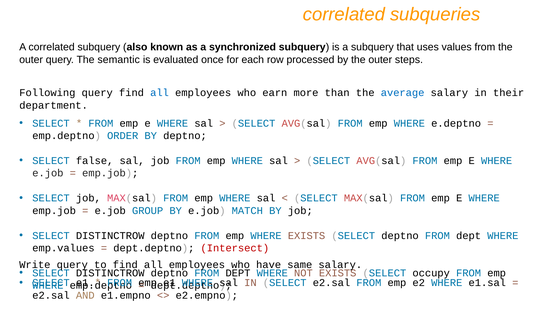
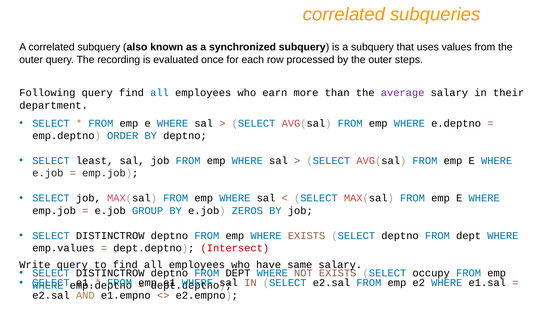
semantic: semantic -> recording (119, 60)
average colour: blue -> purple (403, 93)
false: false -> least (95, 161)
MATCH: MATCH -> ZEROS (247, 210)
